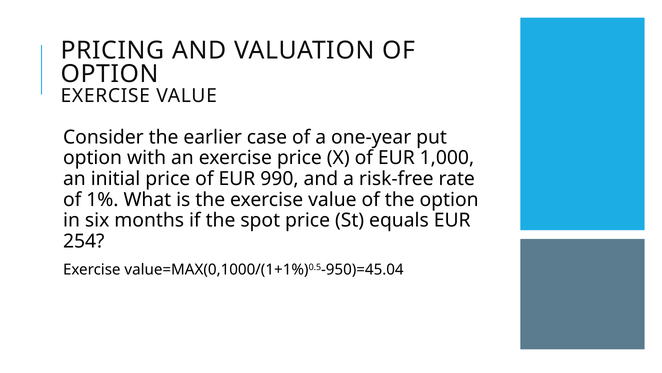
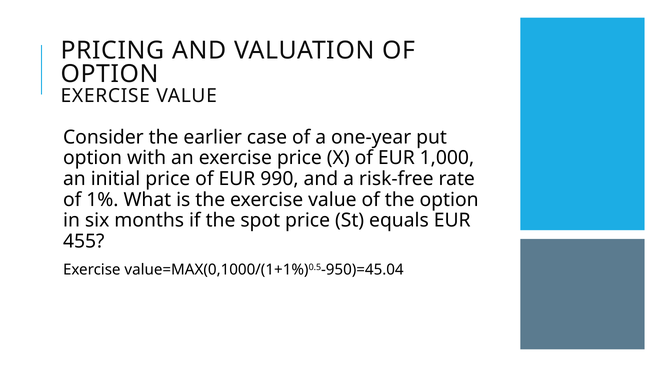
254: 254 -> 455 (84, 241)
